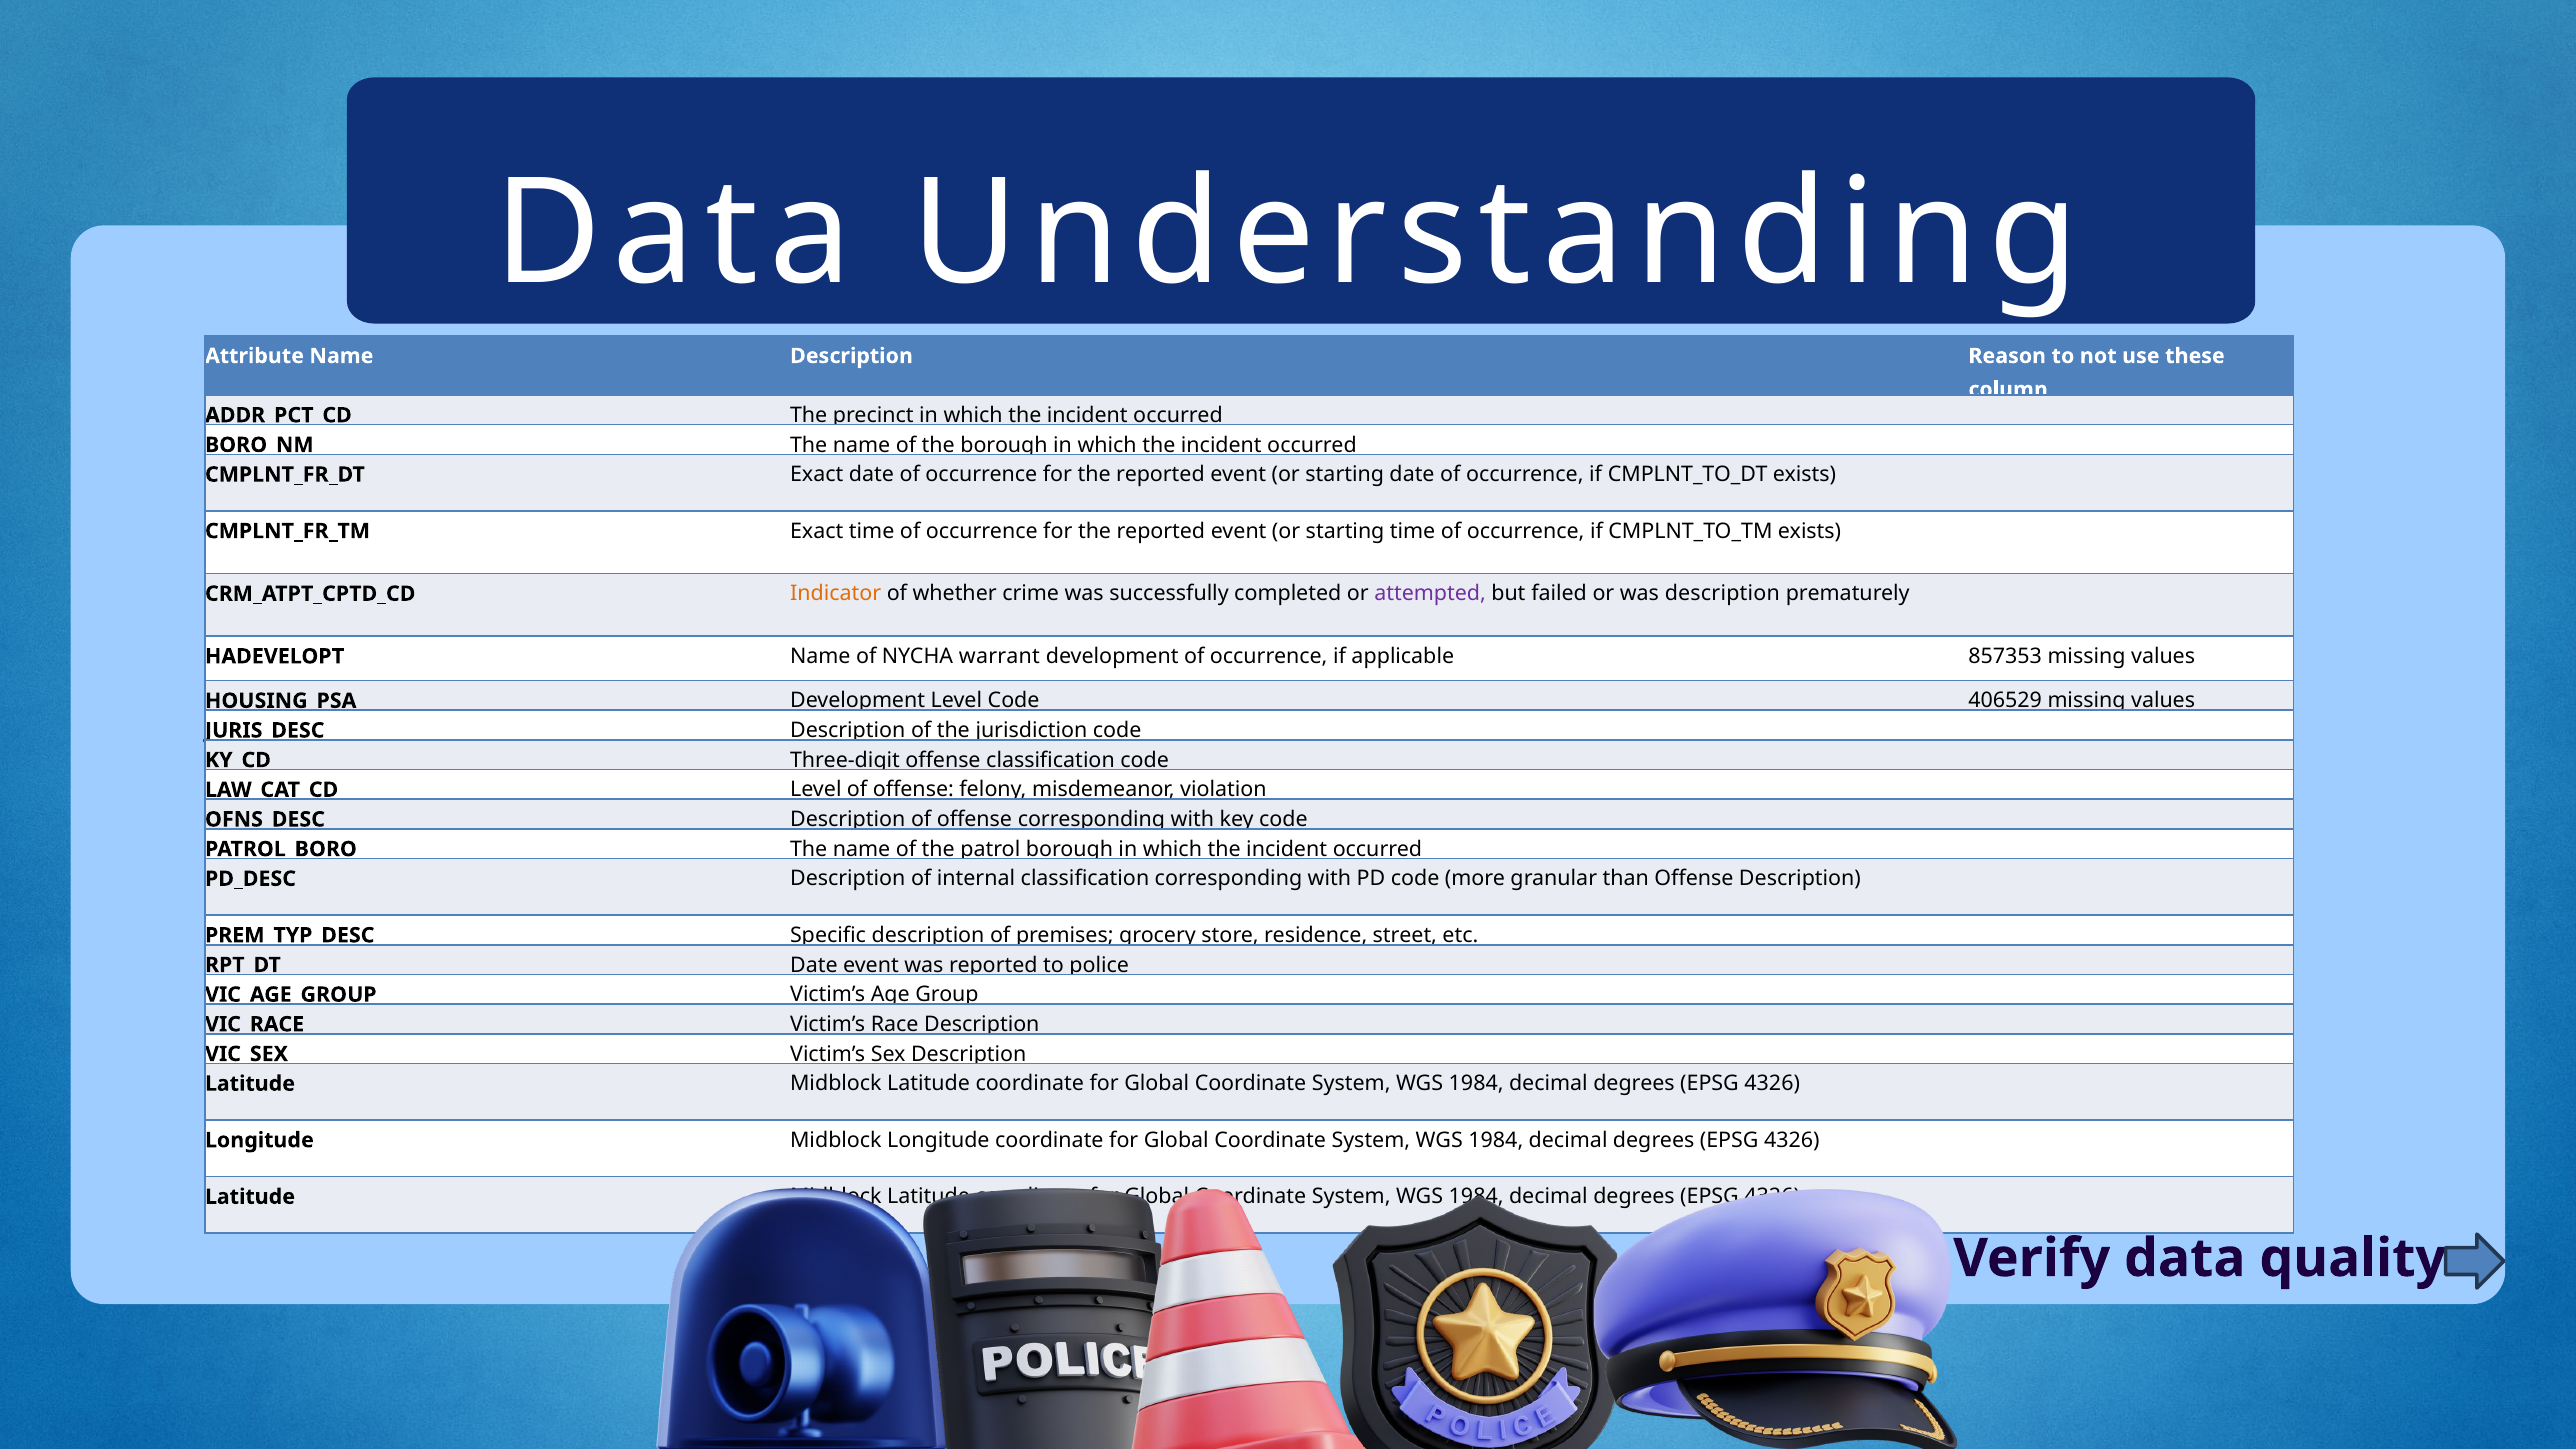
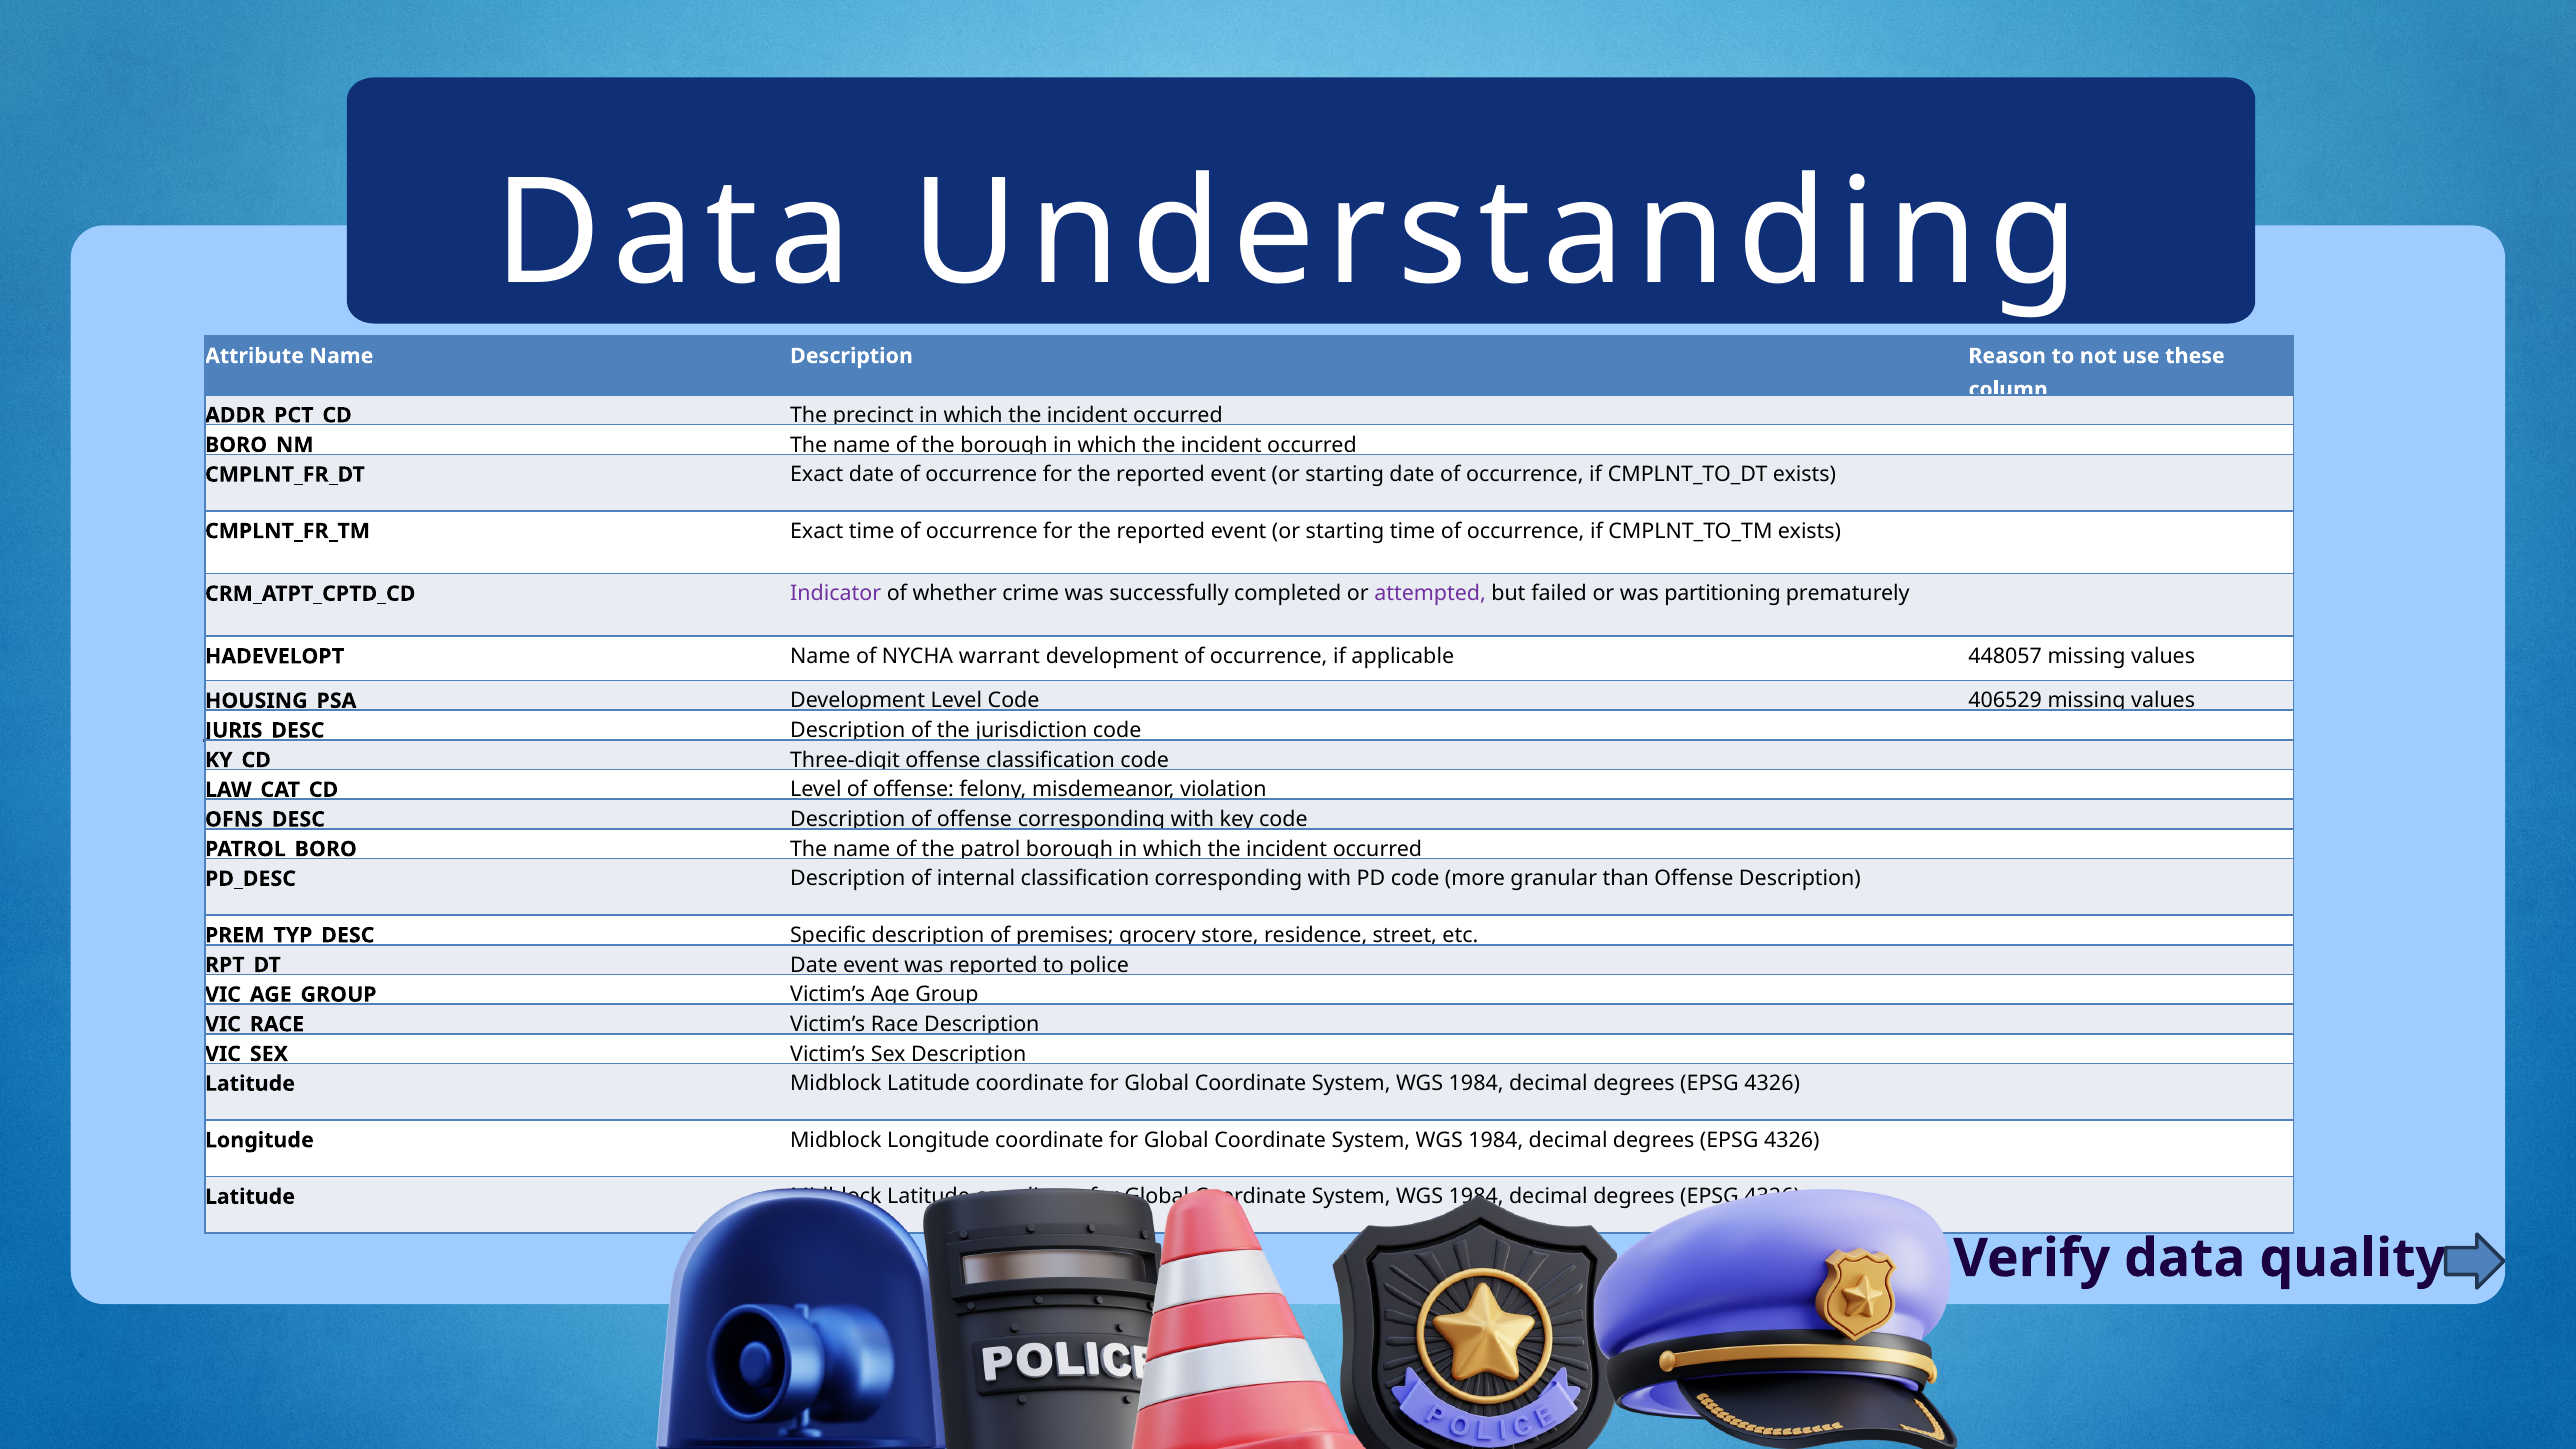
Indicator colour: orange -> purple (836, 594)
was description: description -> partitioning (1723, 594)
857353: 857353 -> 448057 (2005, 656)
